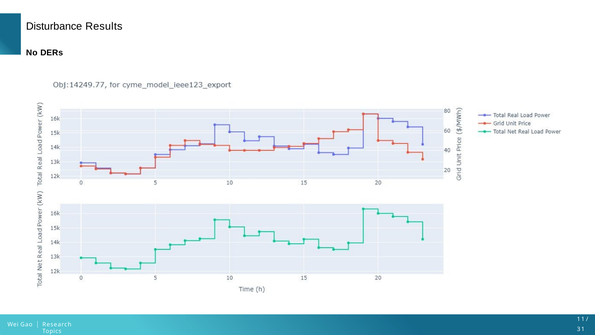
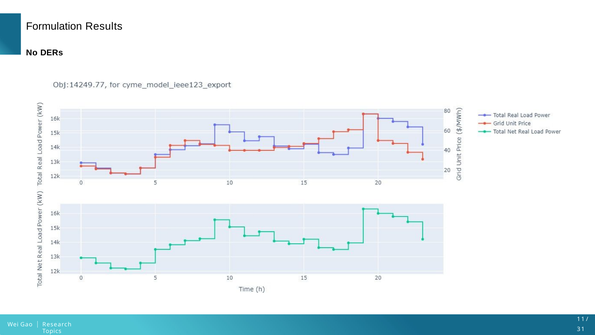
Disturbance: Disturbance -> Formulation (54, 26)
